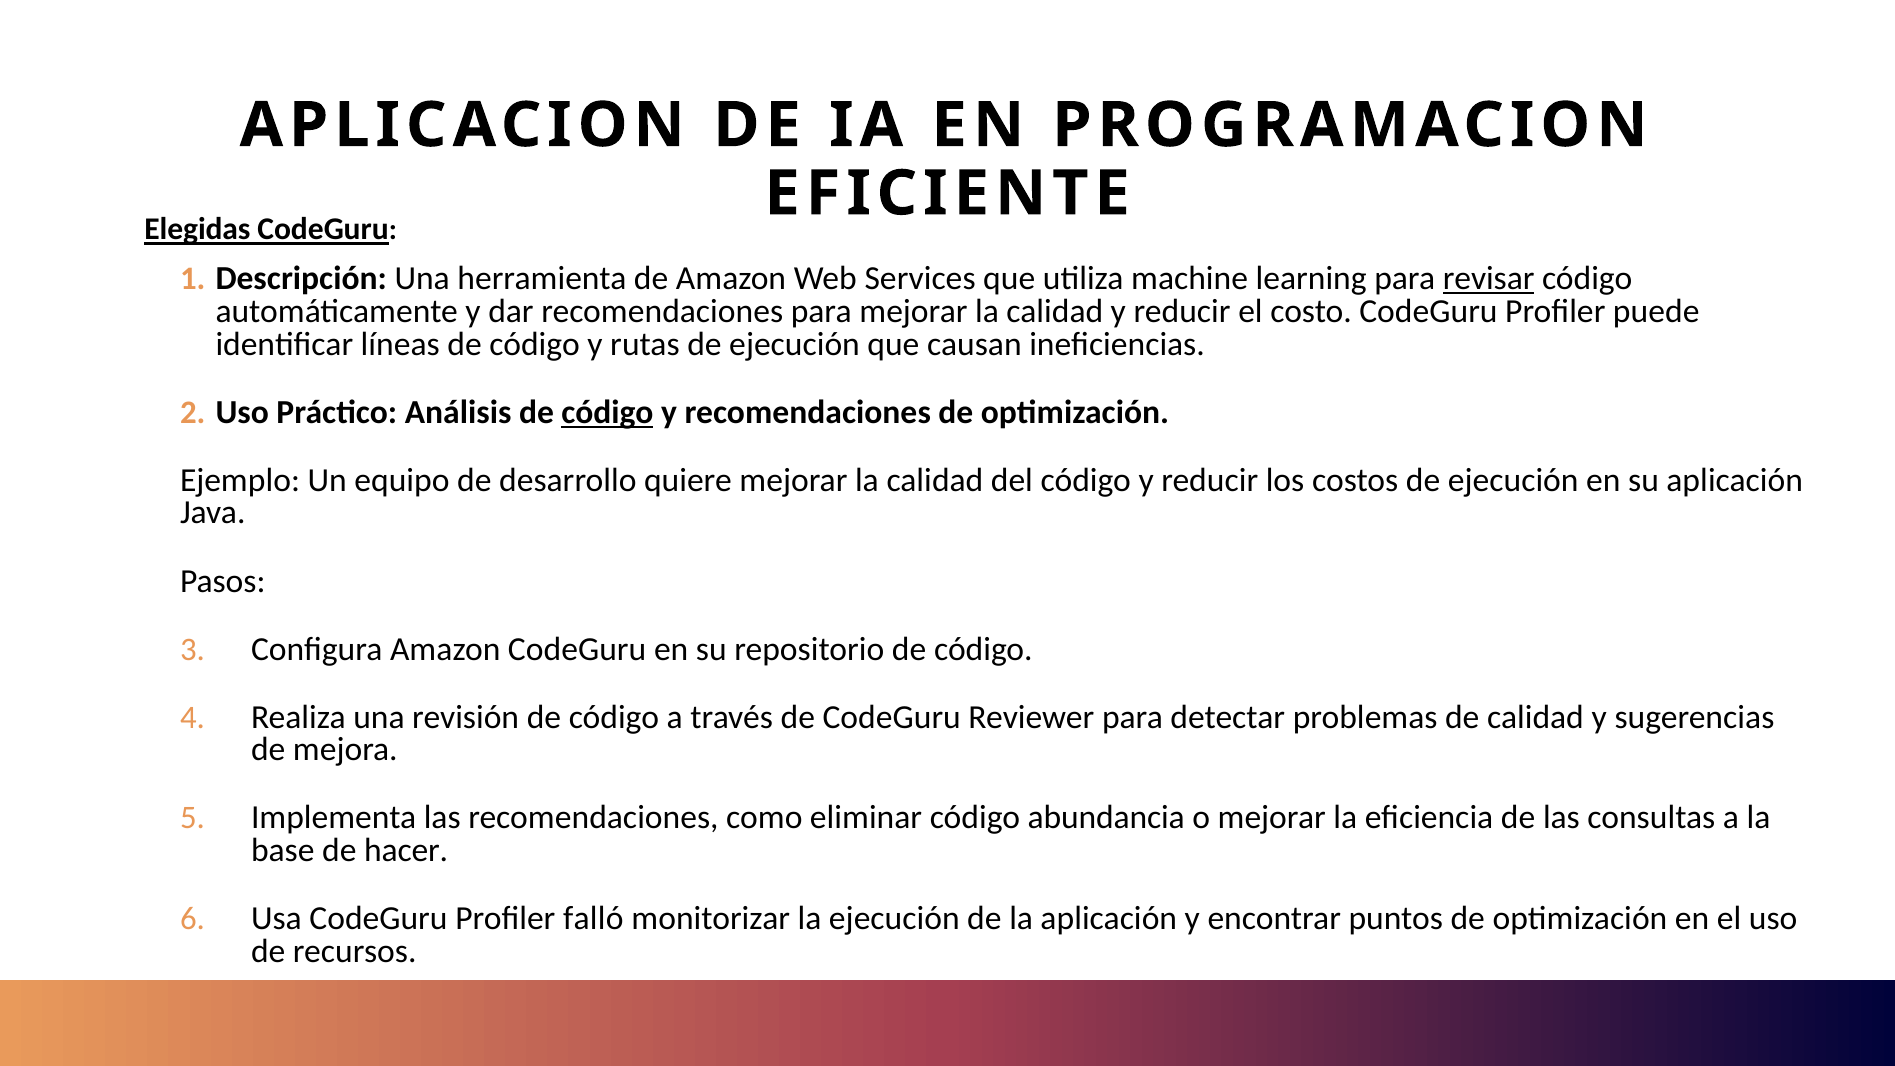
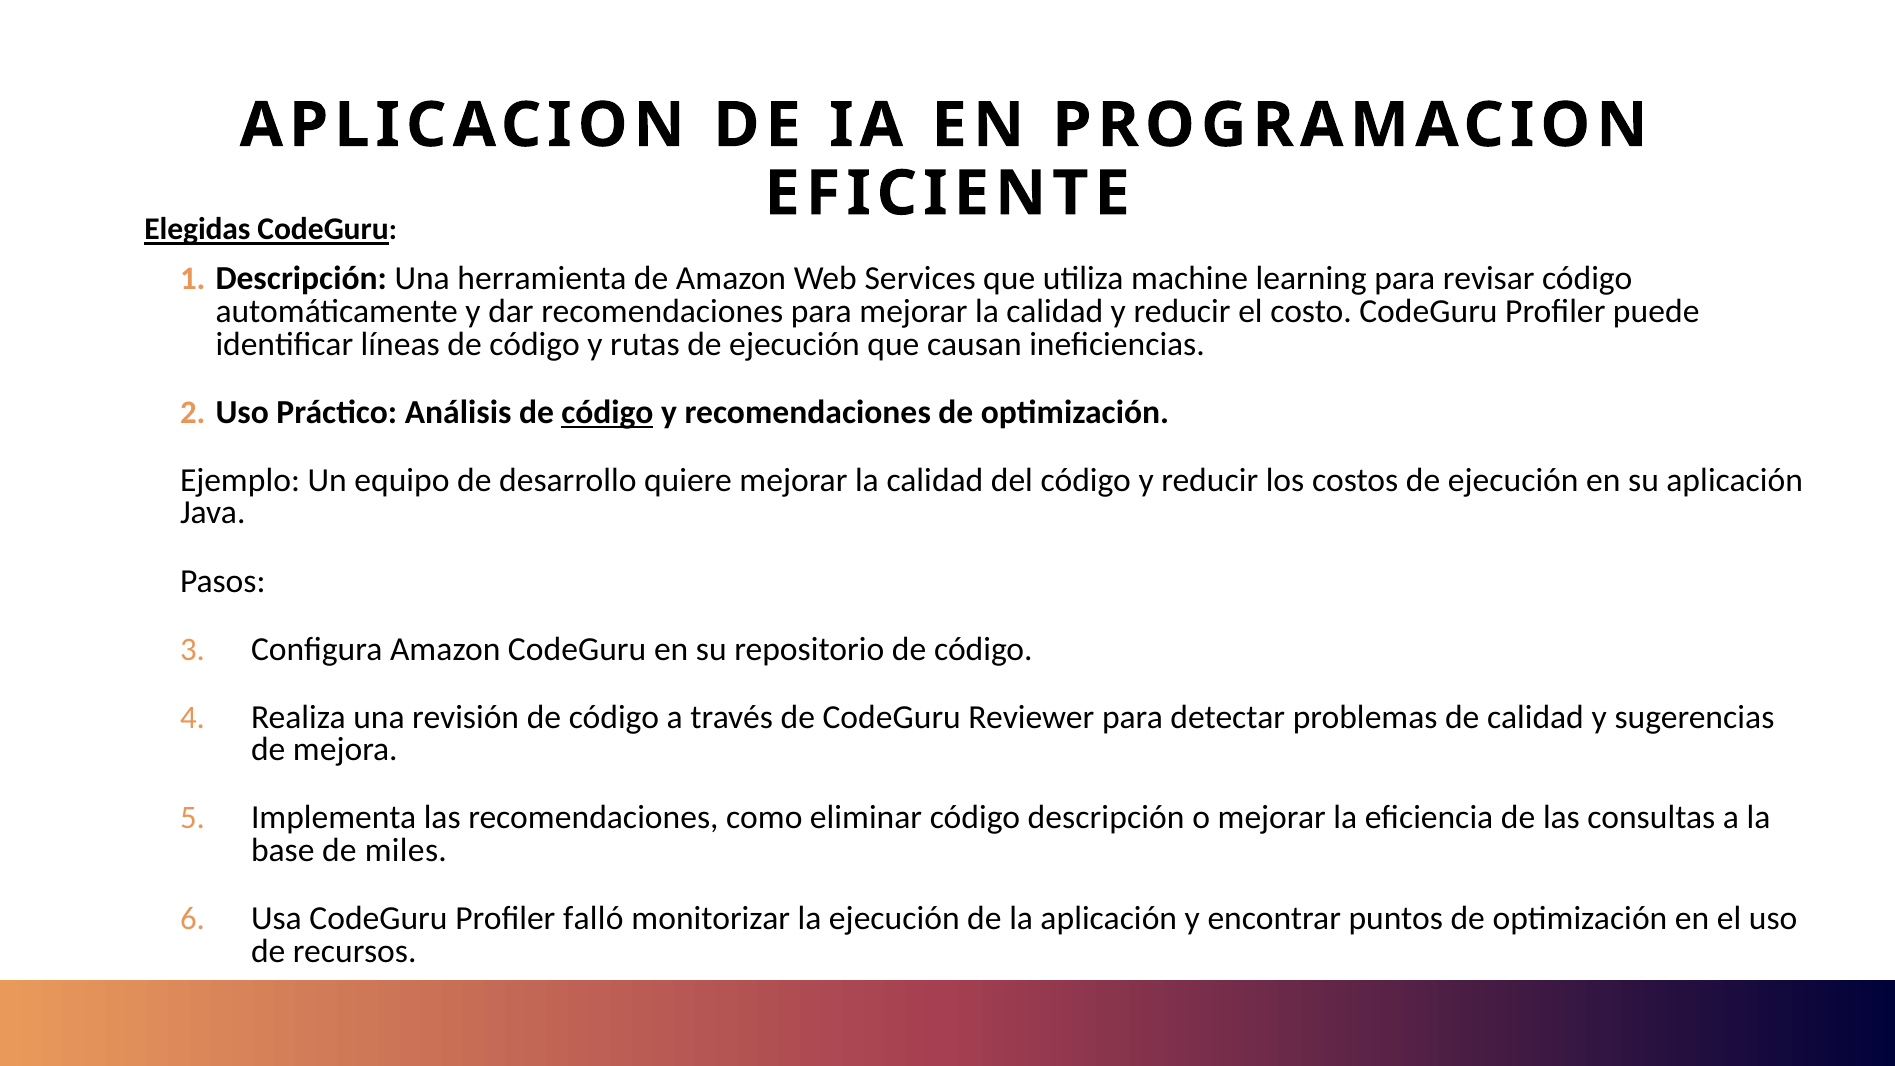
revisar underline: present -> none (1489, 279)
código abundancia: abundancia -> descripción (1106, 818)
hacer: hacer -> miles (406, 850)
